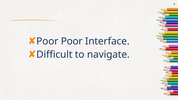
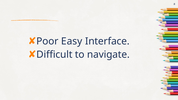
Poor Poor: Poor -> Easy (72, 41)
